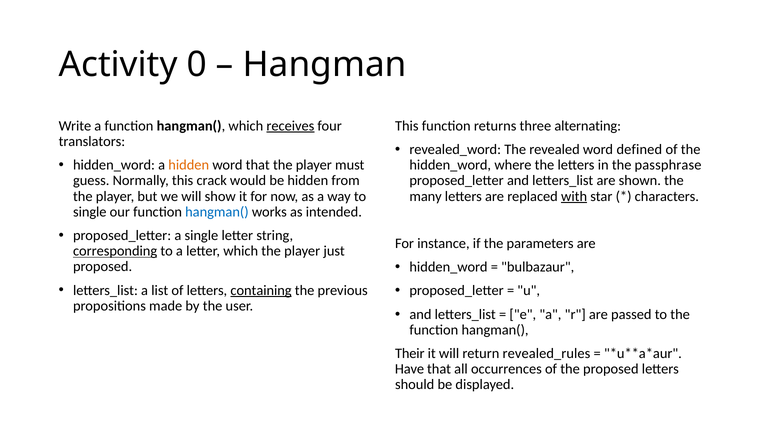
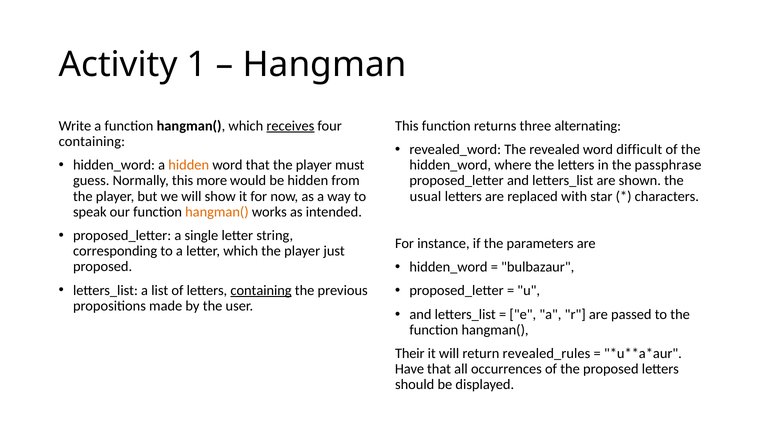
0: 0 -> 1 (197, 65)
translators: translators -> containing (92, 141)
defined: defined -> difficult (639, 149)
crack: crack -> more (212, 180)
many: many -> usual (425, 196)
with underline: present -> none (574, 196)
single: single -> speak (90, 212)
hangman( colour: blue -> orange (217, 212)
corresponding underline: present -> none (115, 251)
